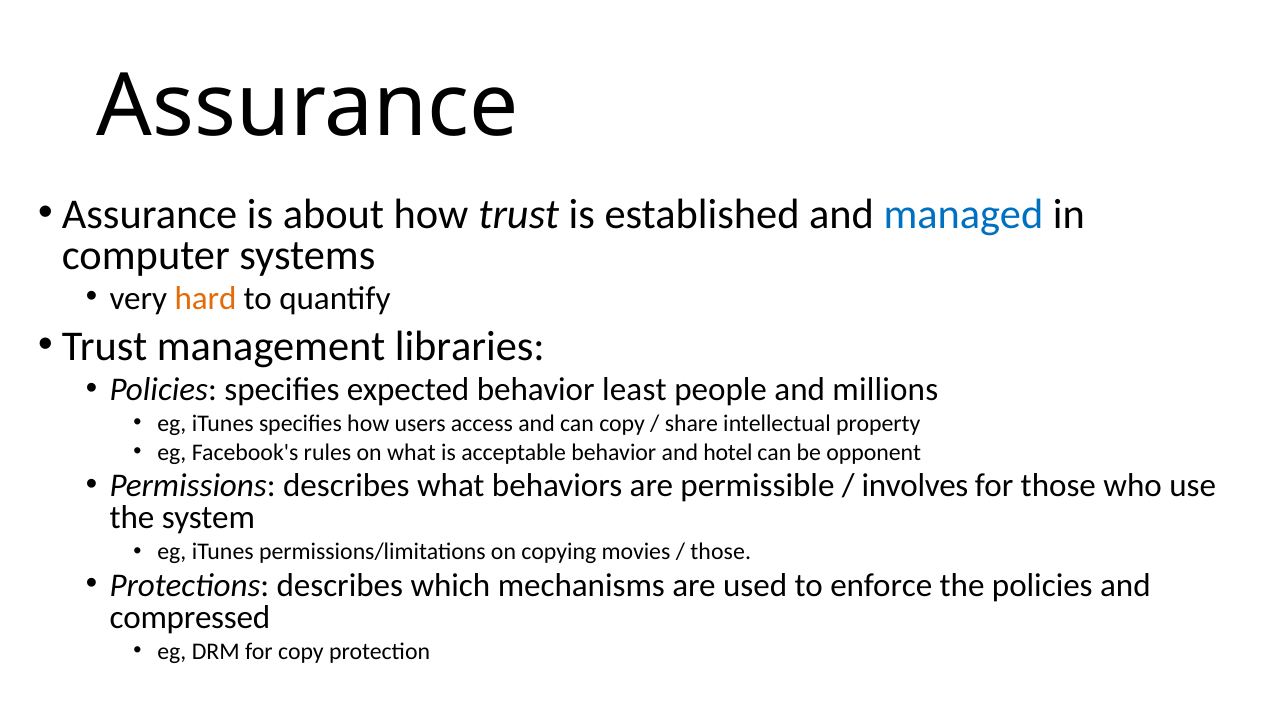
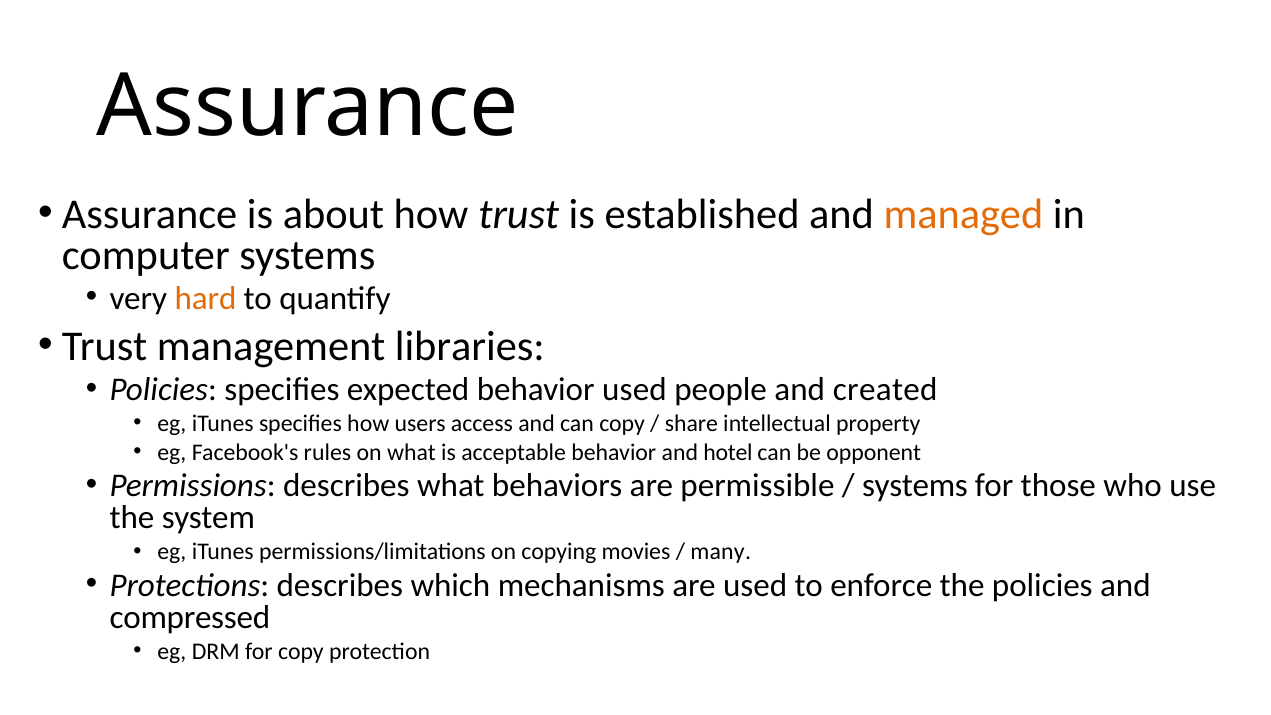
managed colour: blue -> orange (963, 214)
behavior least: least -> used (634, 389)
millions: millions -> created (885, 389)
involves: involves -> systems (915, 486)
those: those -> many (721, 552)
